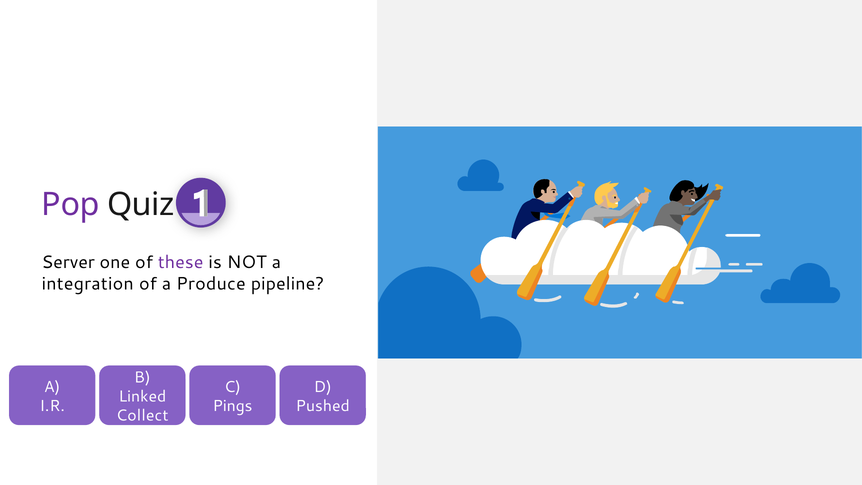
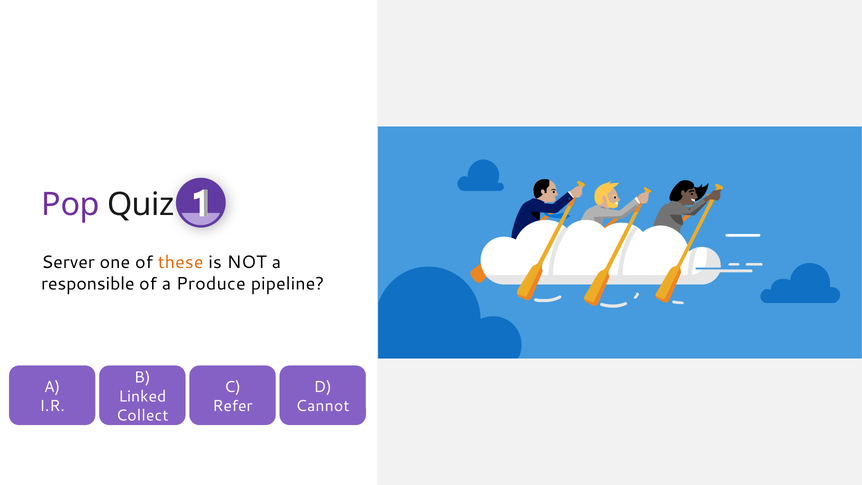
these colour: purple -> orange (181, 262)
integration: integration -> responsible (88, 284)
Pings: Pings -> Refer (233, 406)
Pushed: Pushed -> Cannot (323, 406)
